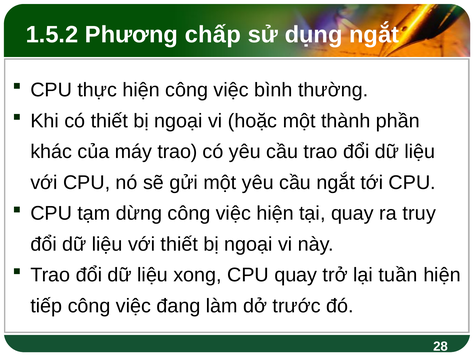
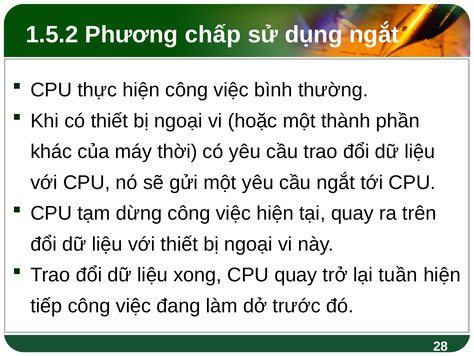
máy trao: trao -> thời (177, 151)
truy: truy -> trên (419, 213)
